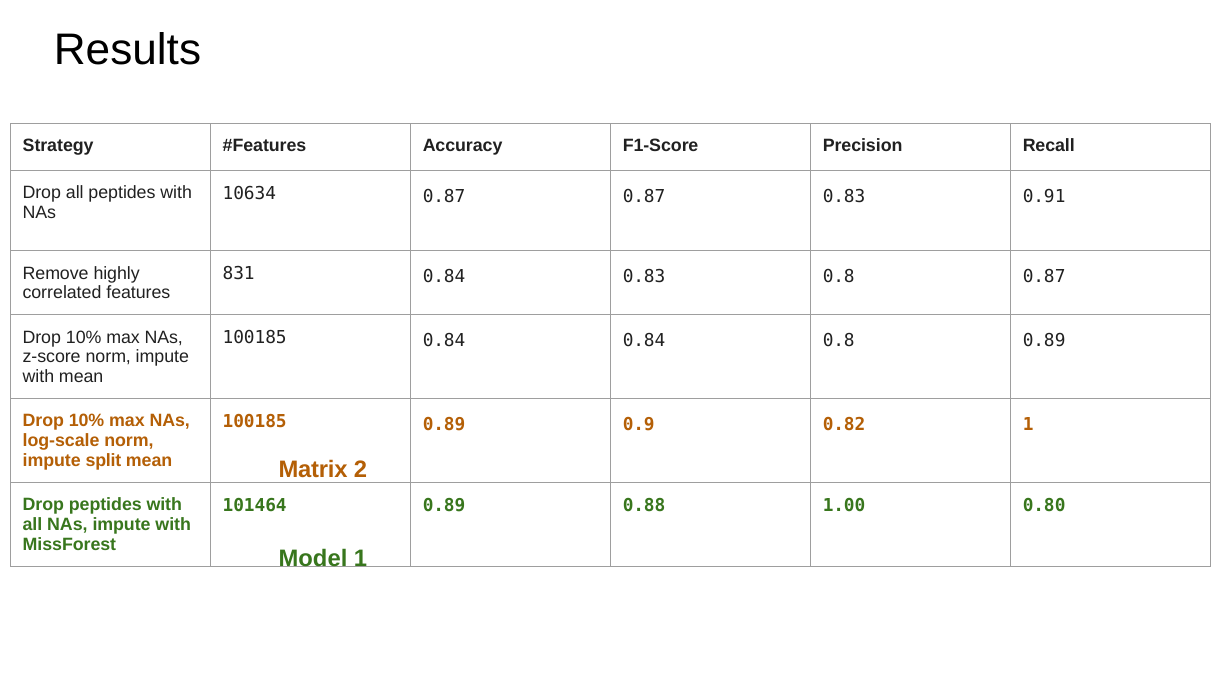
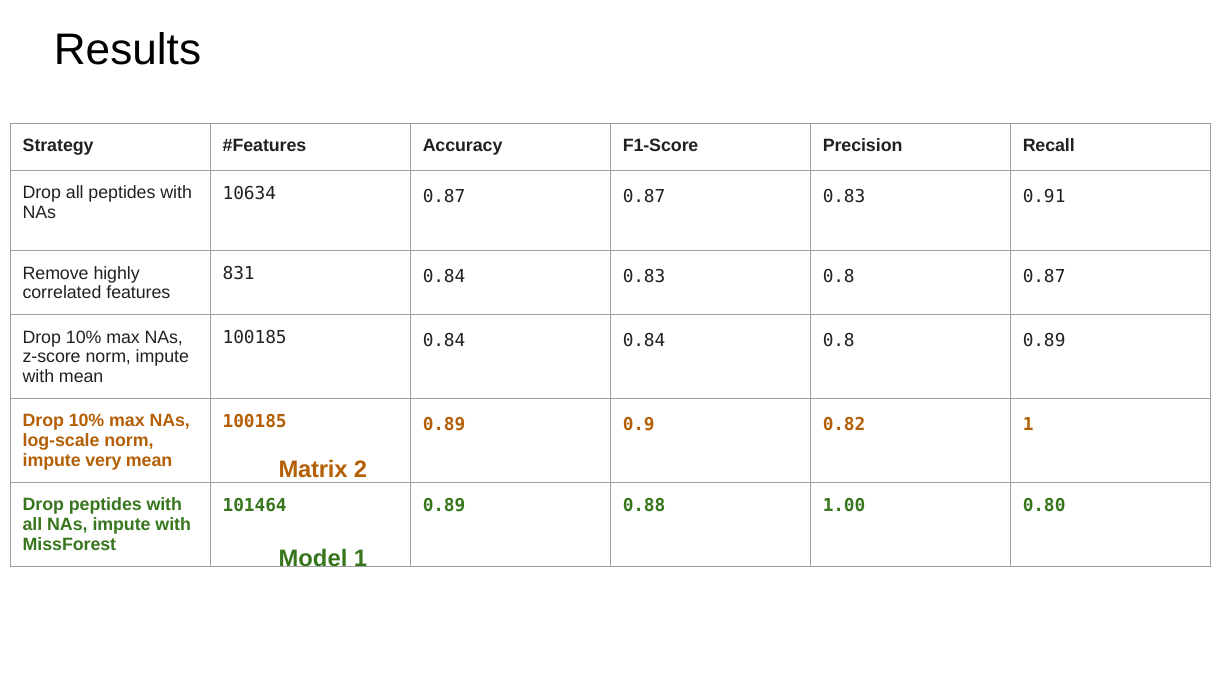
split: split -> very (103, 461)
